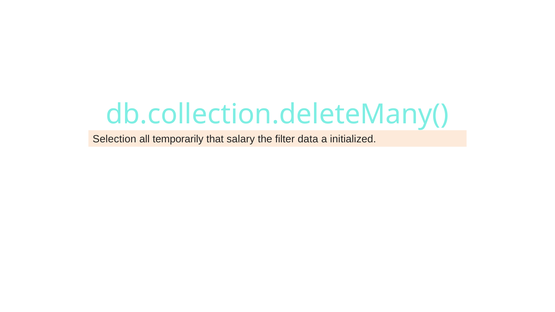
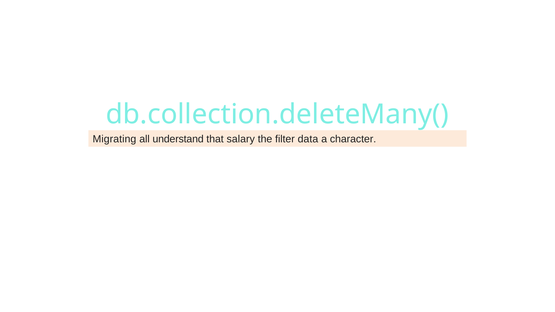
Selection: Selection -> Migrating (114, 139)
temporarily: temporarily -> understand (178, 139)
initialized: initialized -> character (353, 139)
